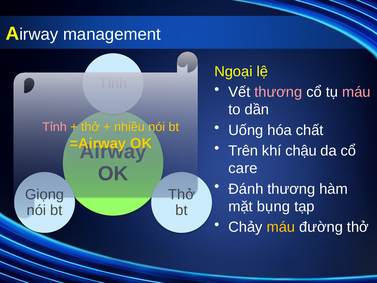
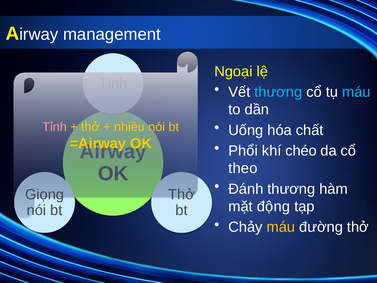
thương colour: pink -> light blue (278, 92)
máu colour: pink -> light blue (356, 92)
Trên: Trên -> Phổi (243, 151)
chậu: chậu -> chéo (301, 151)
care: care -> theo (243, 168)
bụng: bụng -> động (273, 206)
